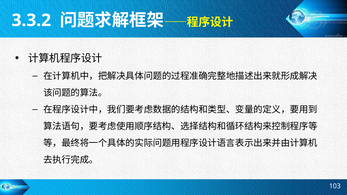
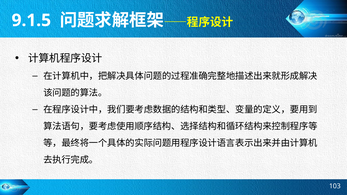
3.3.2: 3.3.2 -> 9.1.5 (31, 20)
